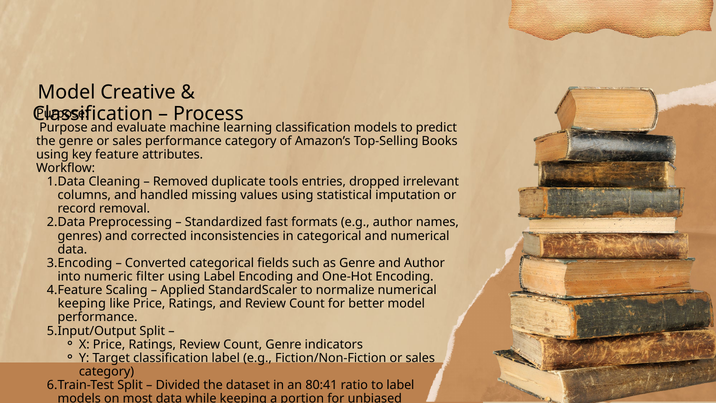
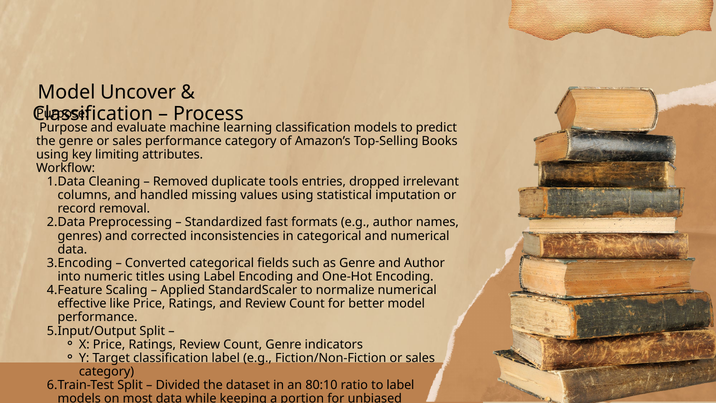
Creative: Creative -> Uncover (138, 92)
feature: feature -> limiting (117, 154)
filter: filter -> titles (150, 276)
keeping: keeping -> effective (82, 304)
80:41: 80:41 -> 80:10 (321, 385)
